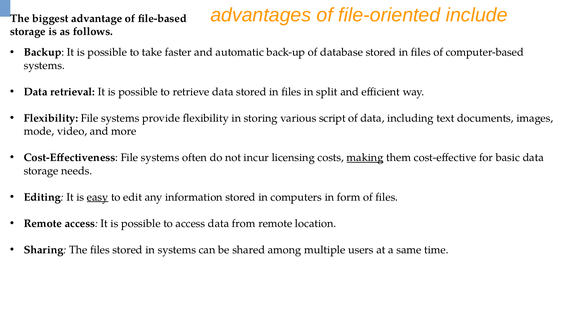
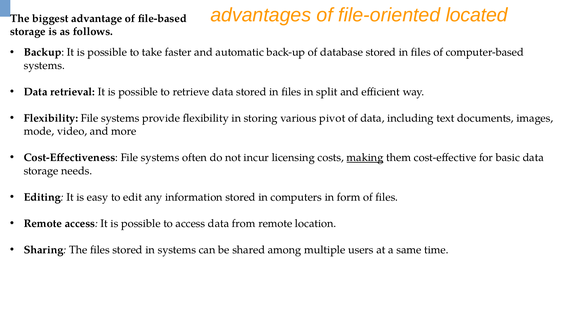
include: include -> located (477, 15)
script: script -> pivot (332, 118)
easy underline: present -> none (98, 197)
